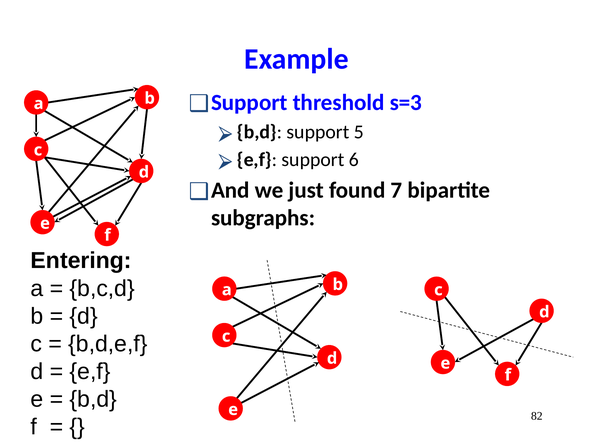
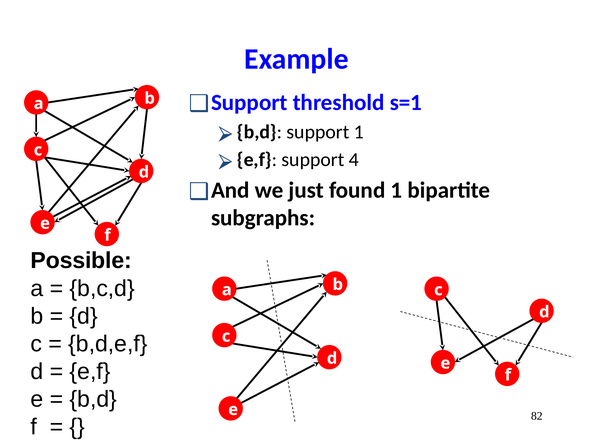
s=3: s=3 -> s=1 (406, 102)
support 5: 5 -> 1 (359, 132)
6: 6 -> 4 (354, 160)
found 7: 7 -> 1 (396, 190)
Entering: Entering -> Possible (81, 261)
